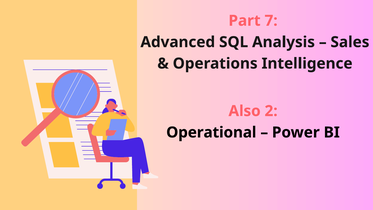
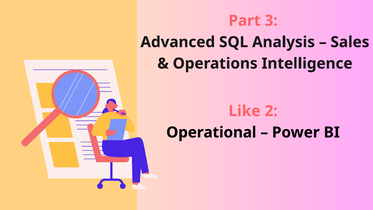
7: 7 -> 3 (271, 21)
Also: Also -> Like (245, 111)
